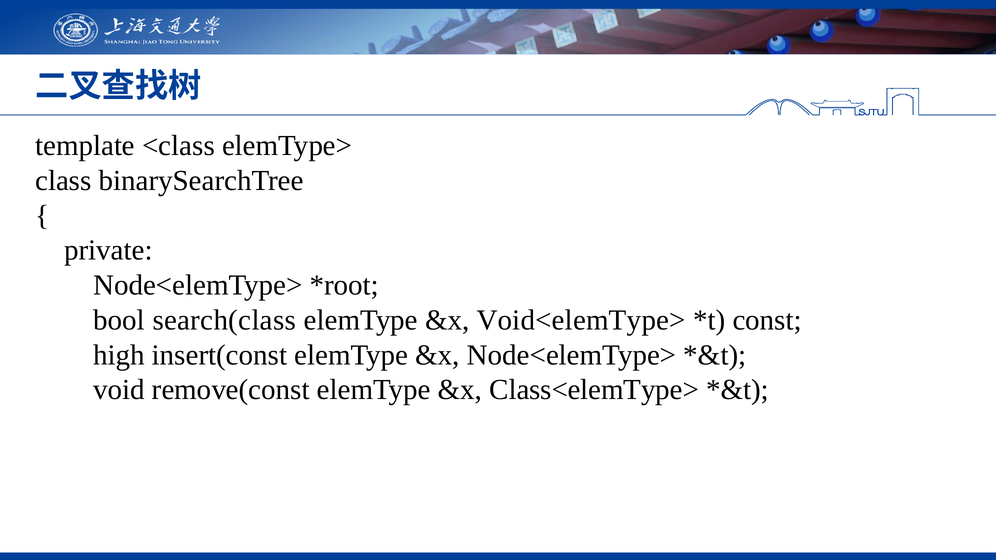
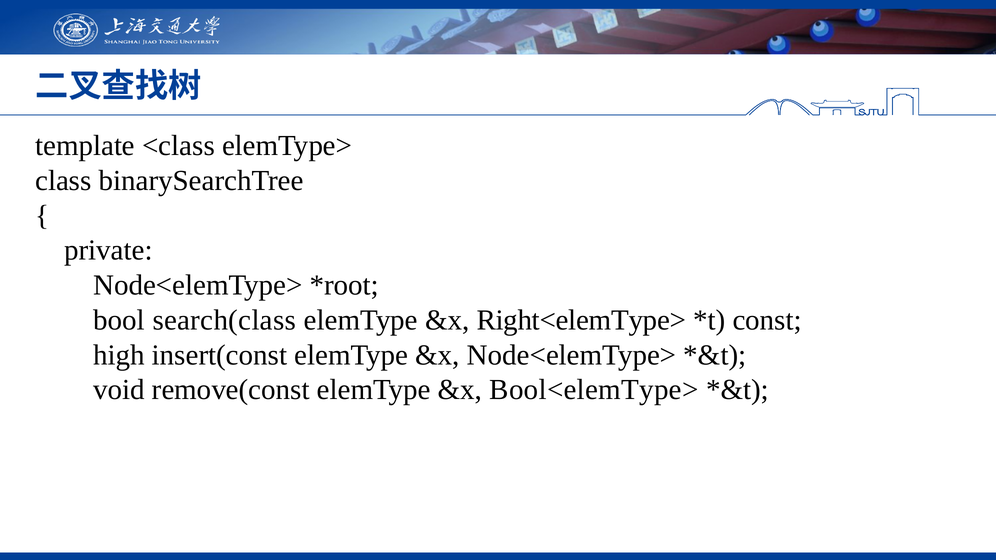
Void<elemType>: Void<elemType> -> Right<elemType> (581, 320)
Class<elemType>: Class<elemType> -> Bool<elemType> (594, 390)
